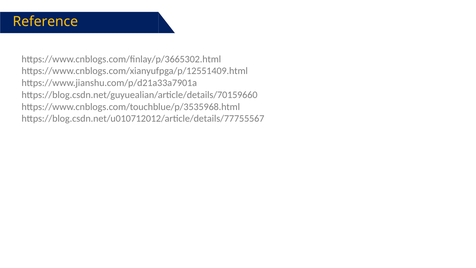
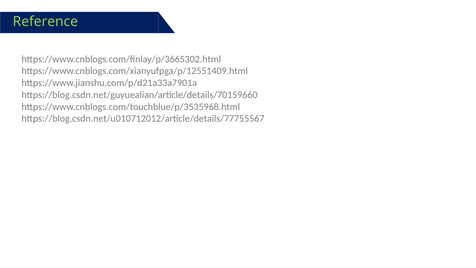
Reference colour: yellow -> light green (45, 22)
